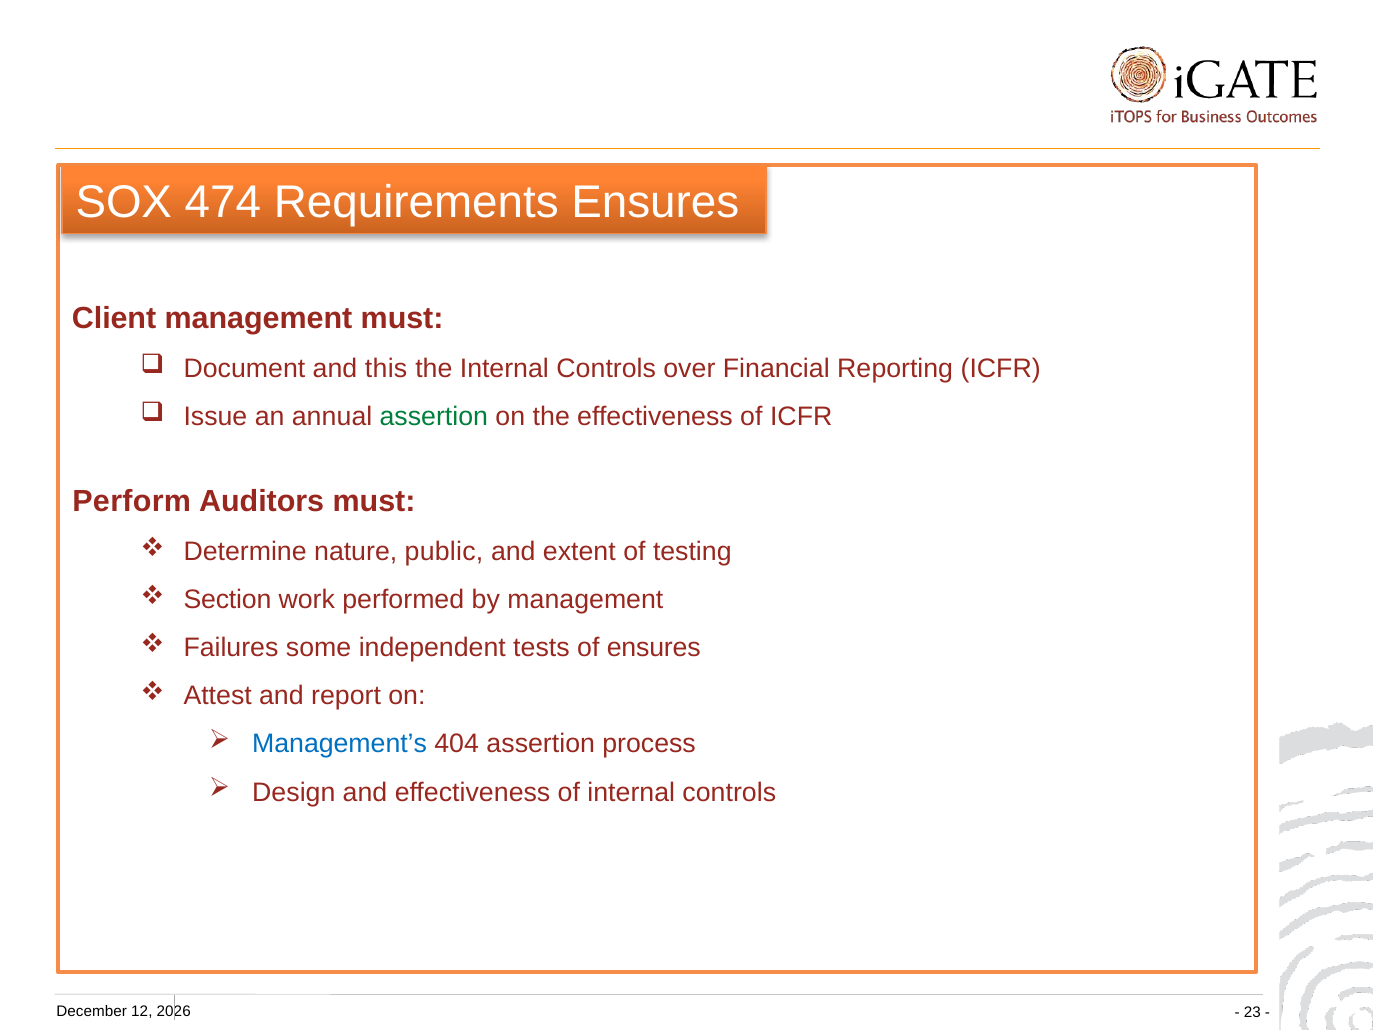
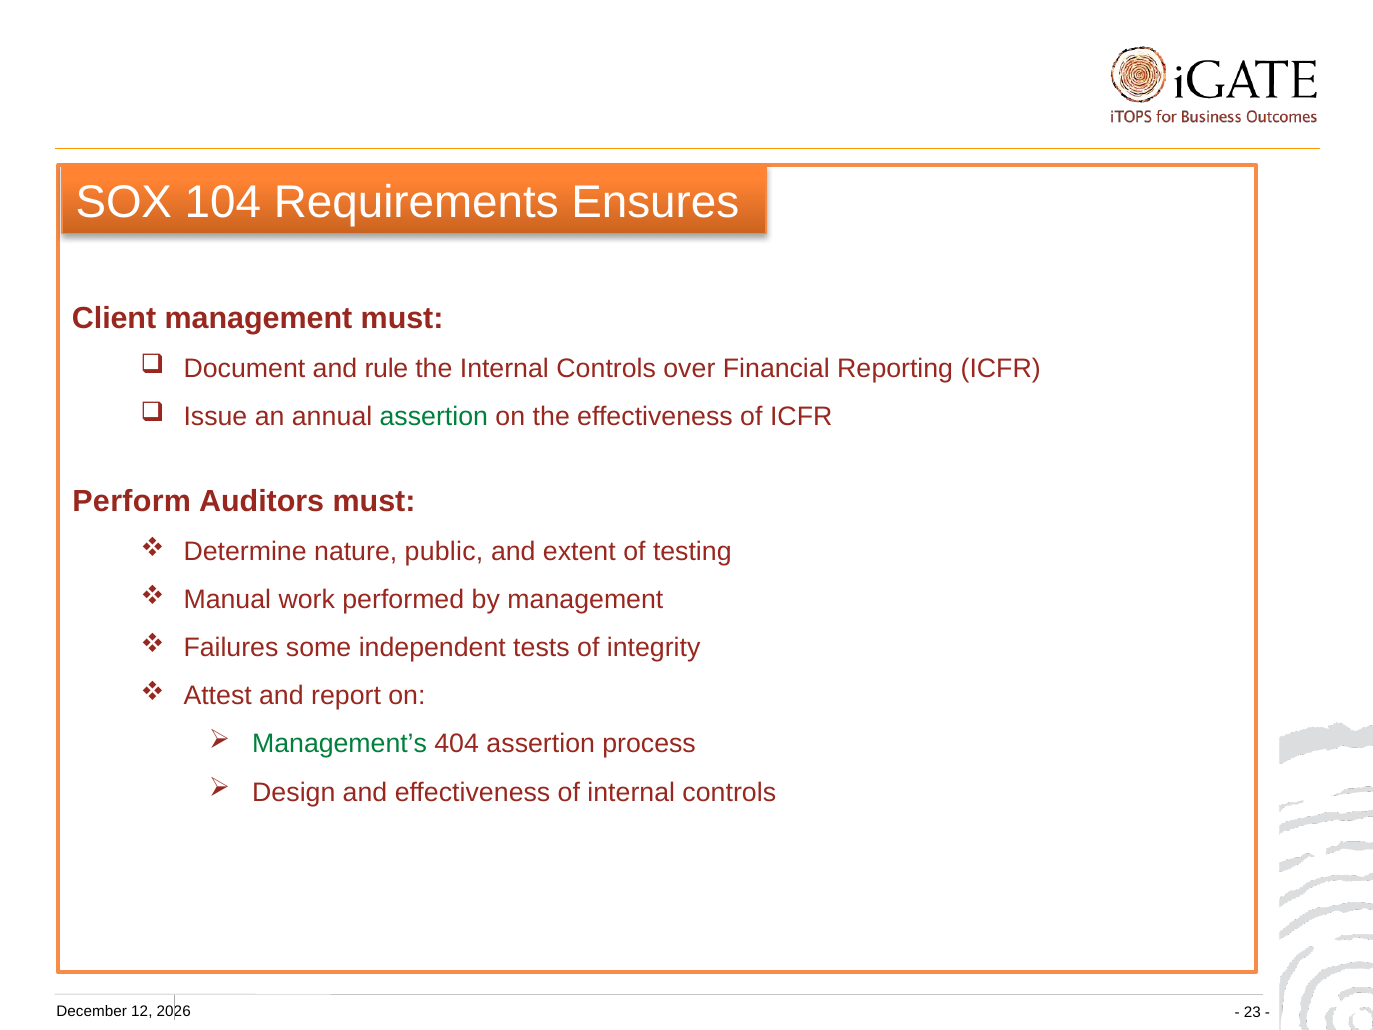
474: 474 -> 104 (223, 202)
this: this -> rule (386, 369)
Section: Section -> Manual (227, 600)
of ensures: ensures -> integrity (654, 648)
Management’s colour: blue -> green (340, 744)
